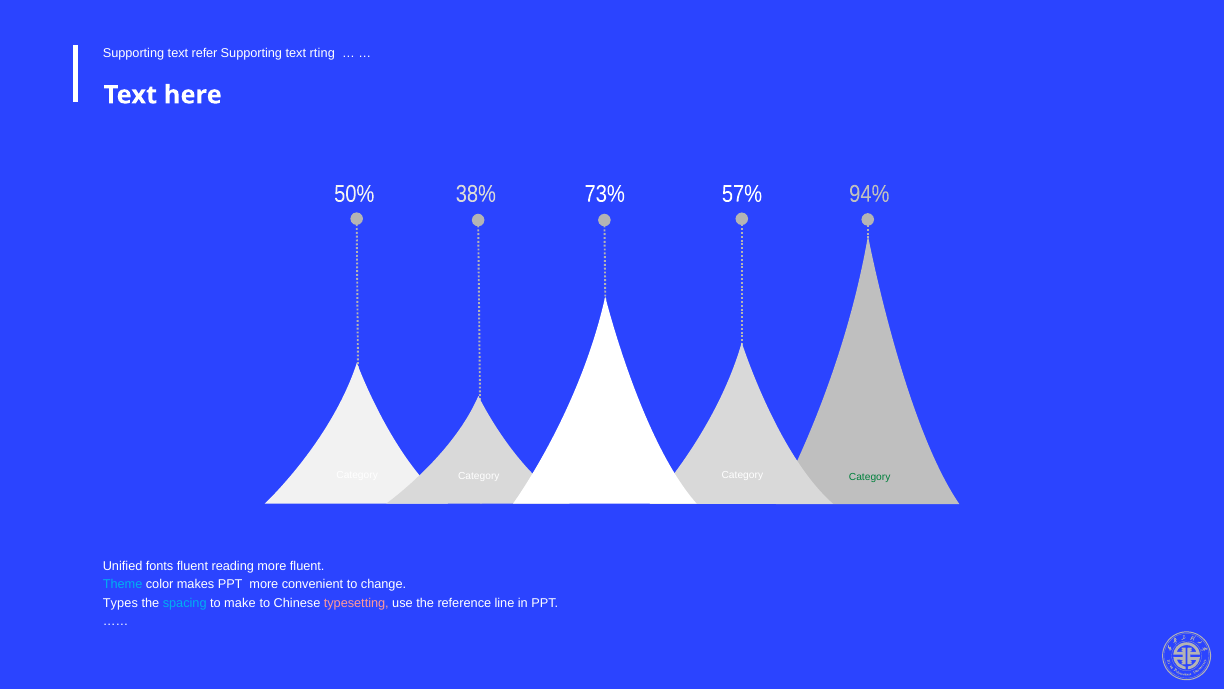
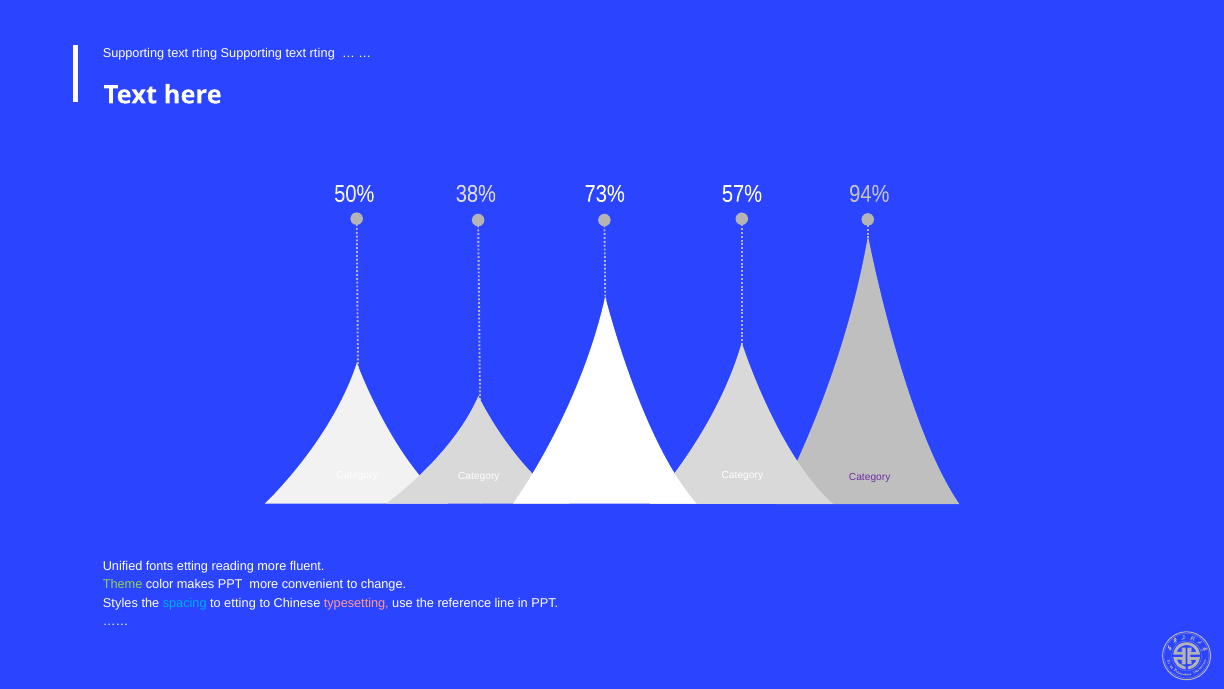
refer: refer -> rting (204, 53)
Category colour: green -> purple (870, 477)
fonts fluent: fluent -> etting (192, 566)
Theme colour: light blue -> light green (123, 584)
Types: Types -> Styles (120, 603)
to make: make -> etting (240, 603)
